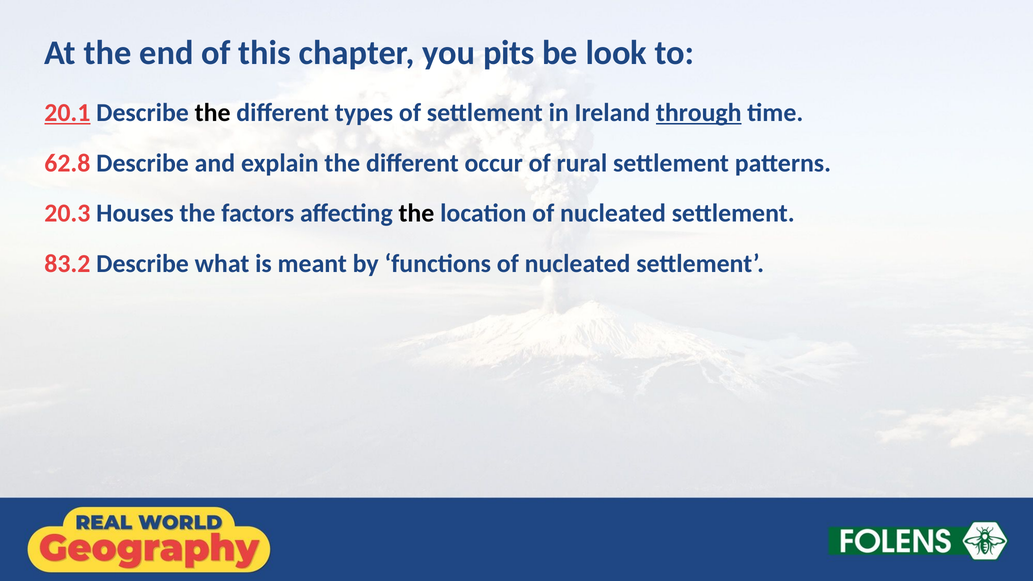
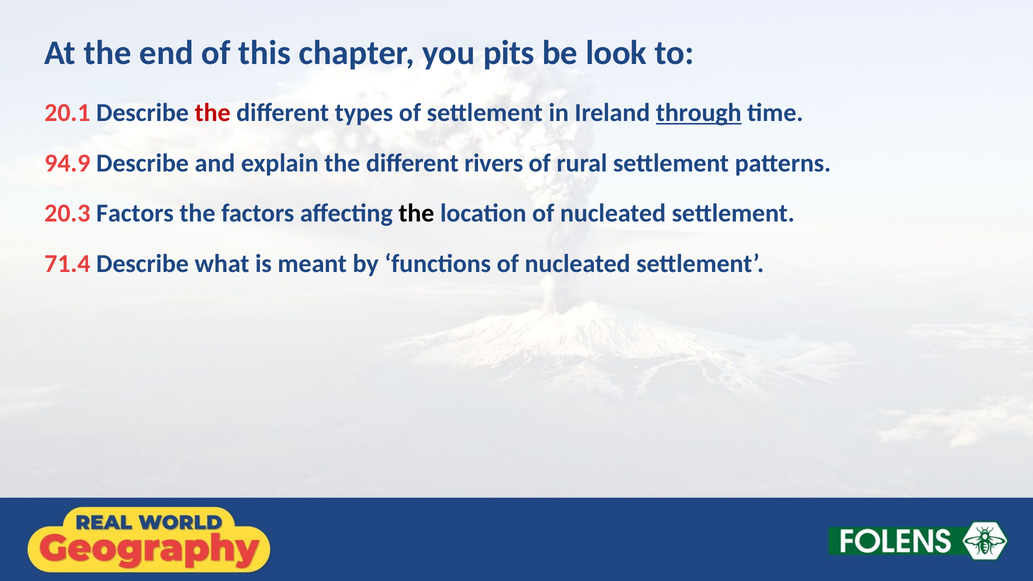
20.1 underline: present -> none (67, 113)
the colour: black -> red (213, 113)
62.8: 62.8 -> 94.9 (67, 163)
occur: occur -> rivers (494, 163)
20.3 Houses: Houses -> Factors (135, 213)
83.2: 83.2 -> 71.4 (67, 264)
